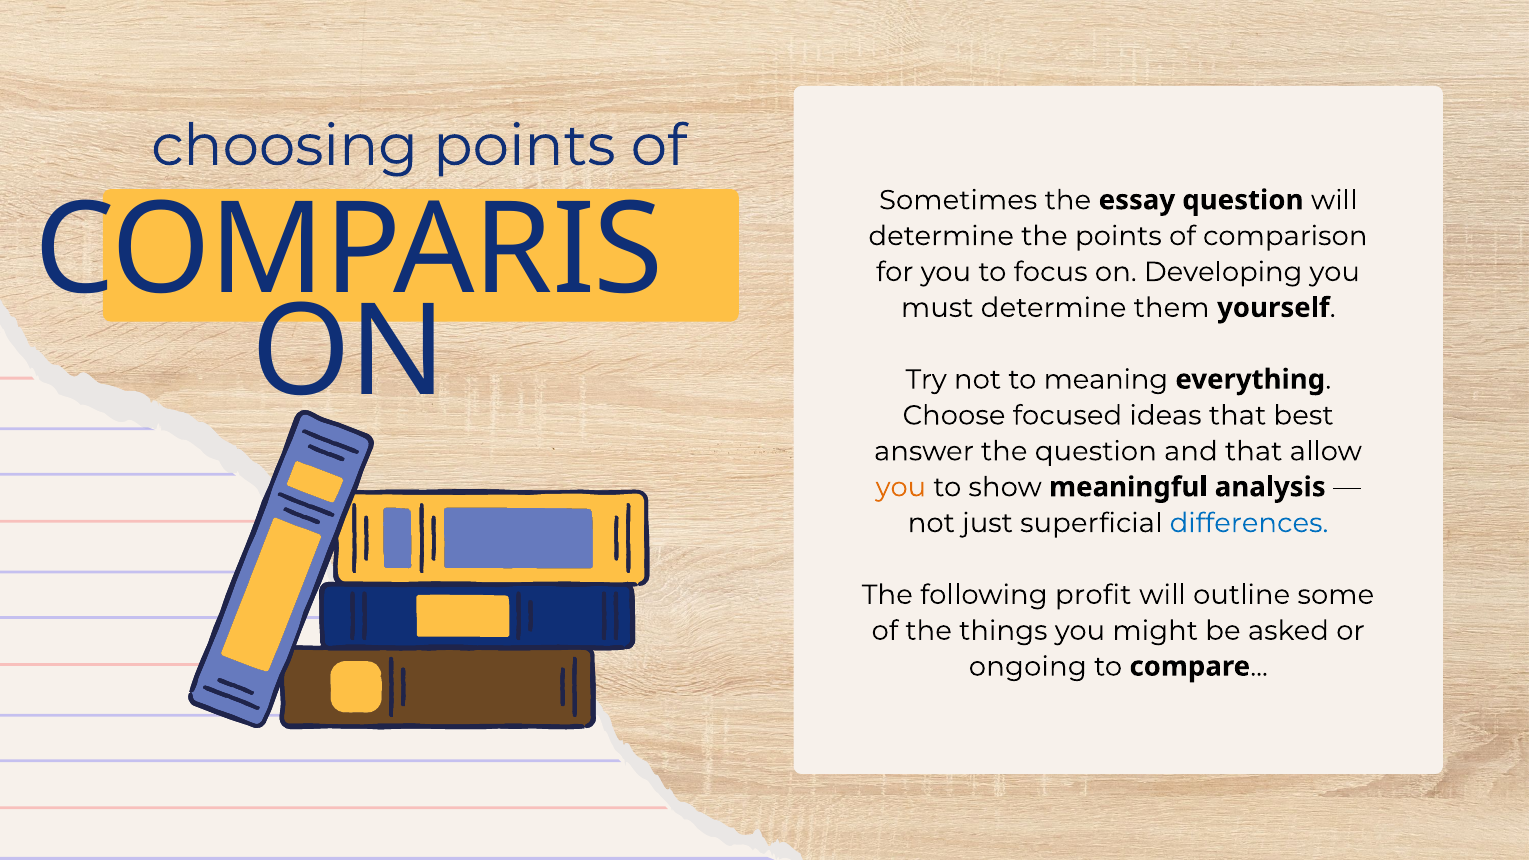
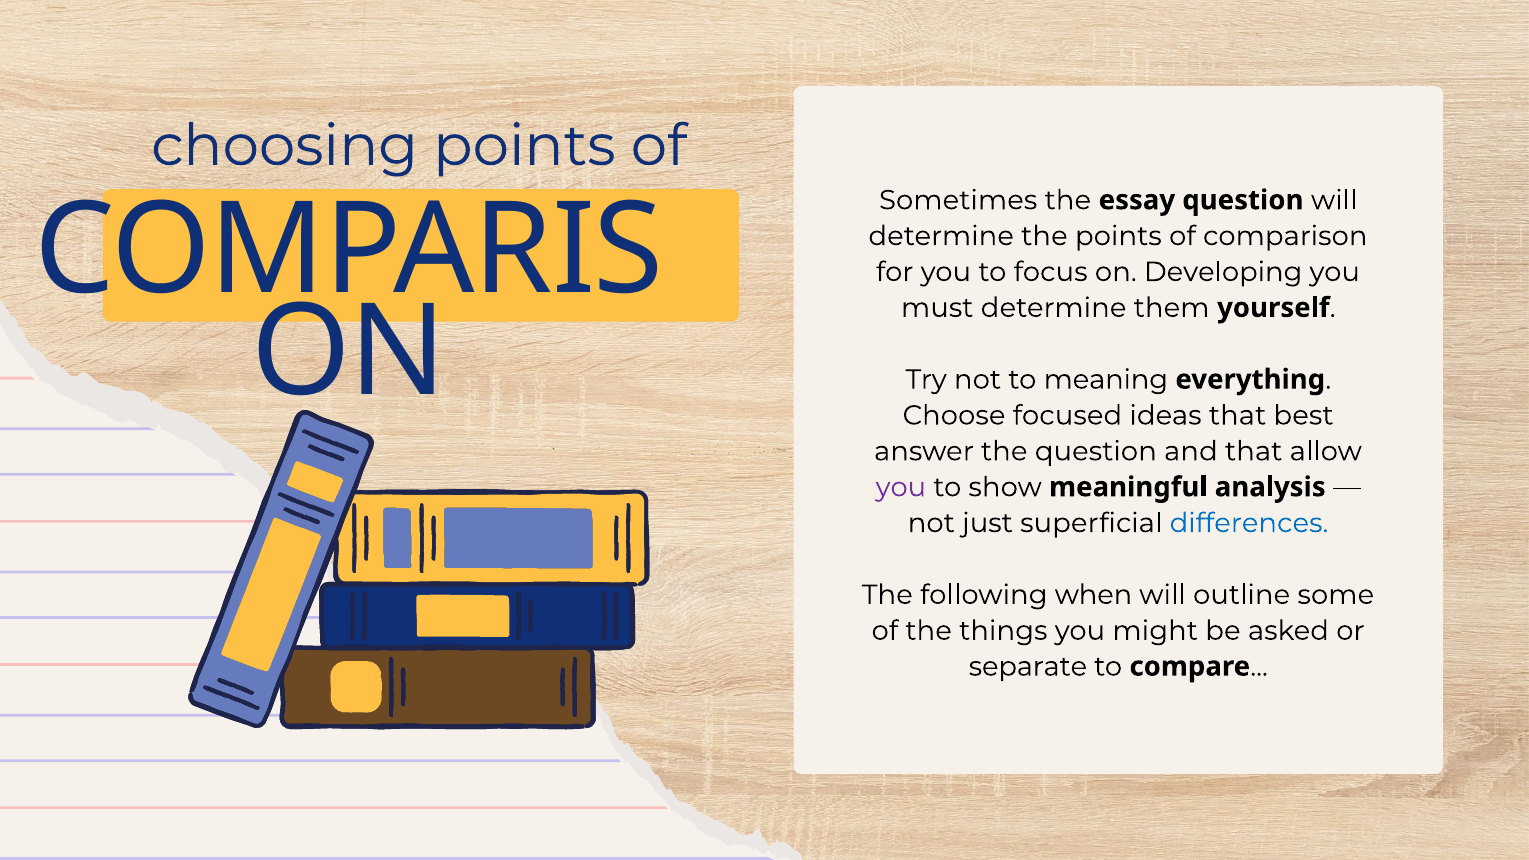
you colour: orange -> purple (901, 487)
profit: profit -> when (1093, 595)
ongoing: ongoing -> separate (1028, 667)
